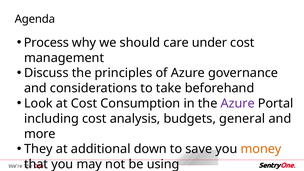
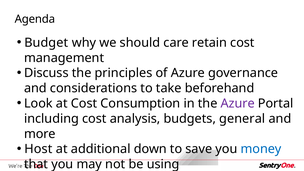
Process: Process -> Budget (46, 43)
under: under -> retain (209, 43)
They: They -> Host (38, 149)
money colour: orange -> blue (261, 149)
